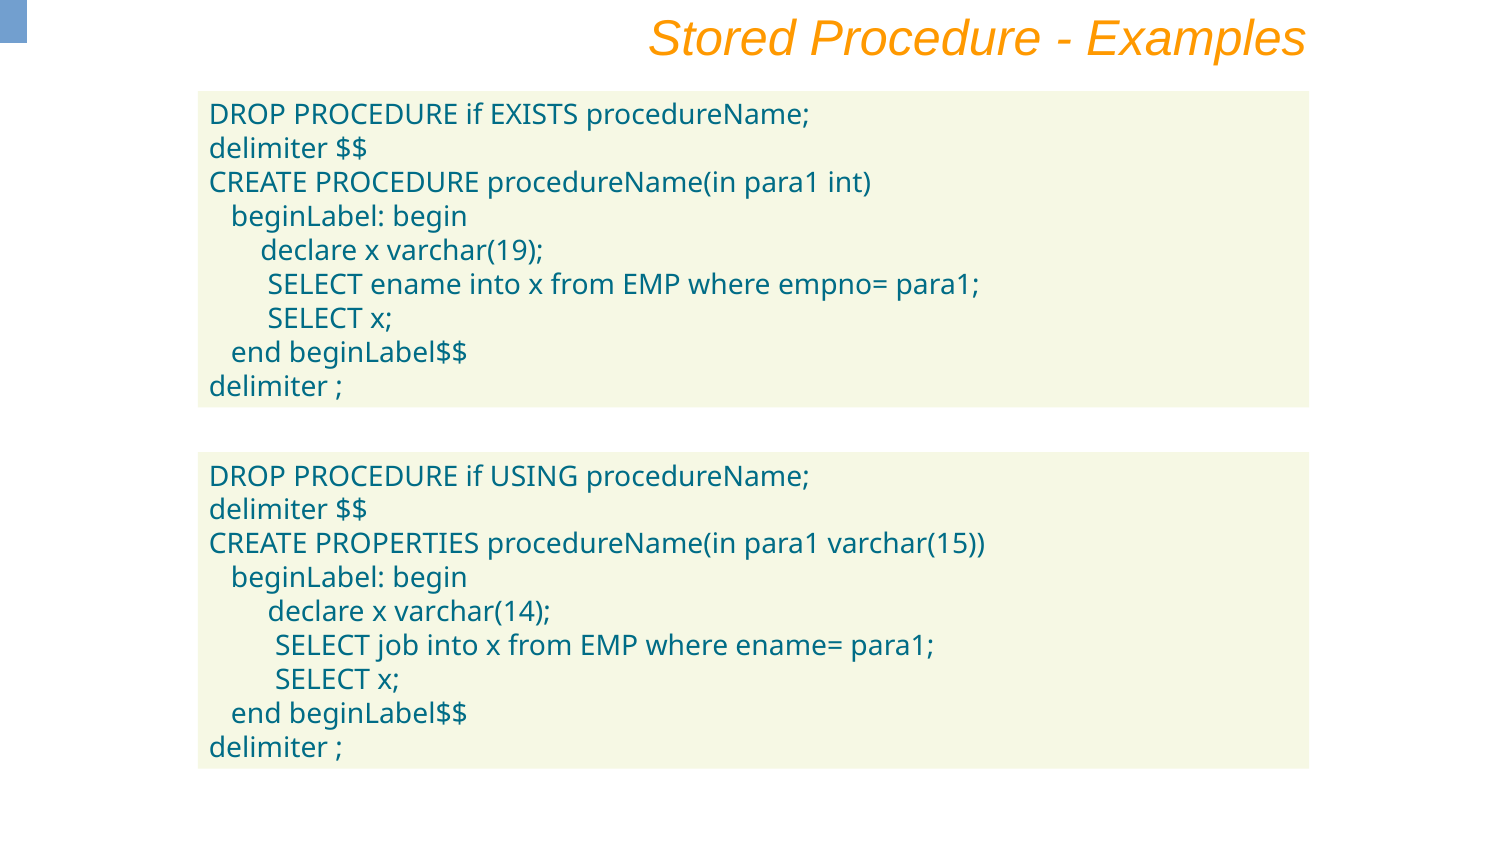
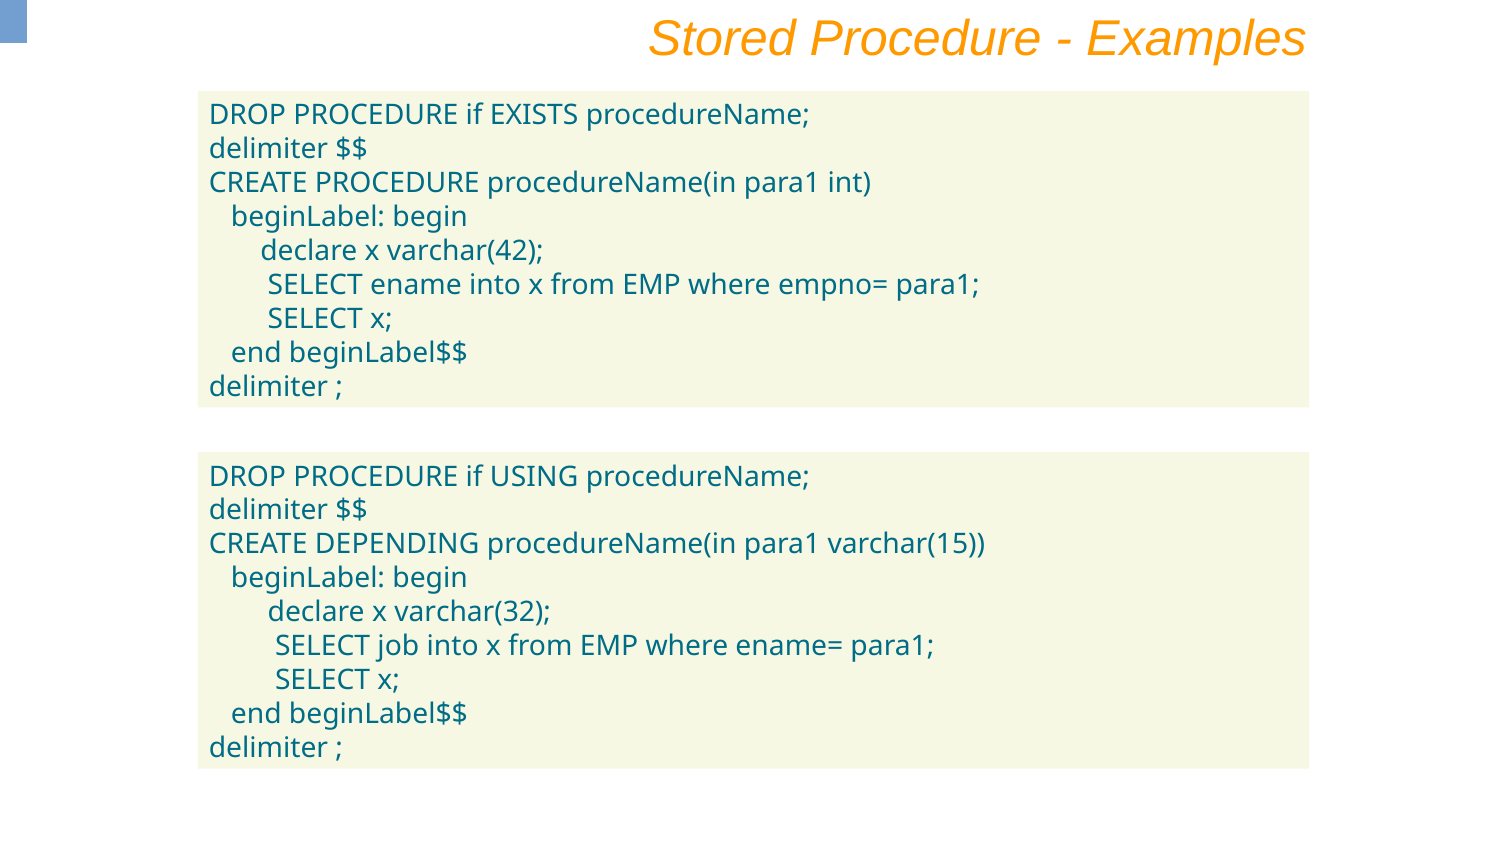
varchar(19: varchar(19 -> varchar(42 (465, 251)
PROPERTIES: PROPERTIES -> DEPENDING (397, 544)
varchar(14: varchar(14 -> varchar(32 (473, 612)
